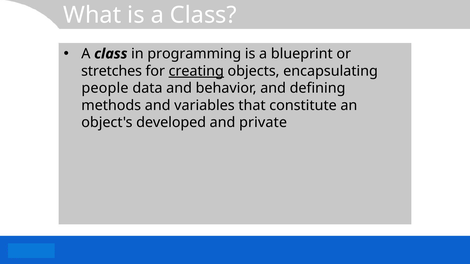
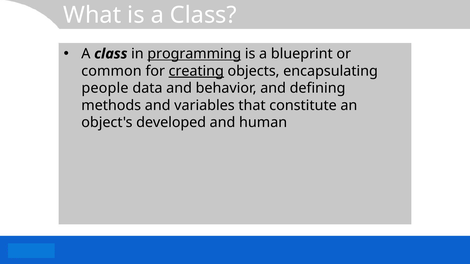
programming underline: none -> present (194, 54)
stretches: stretches -> common (111, 71)
private: private -> human (263, 123)
